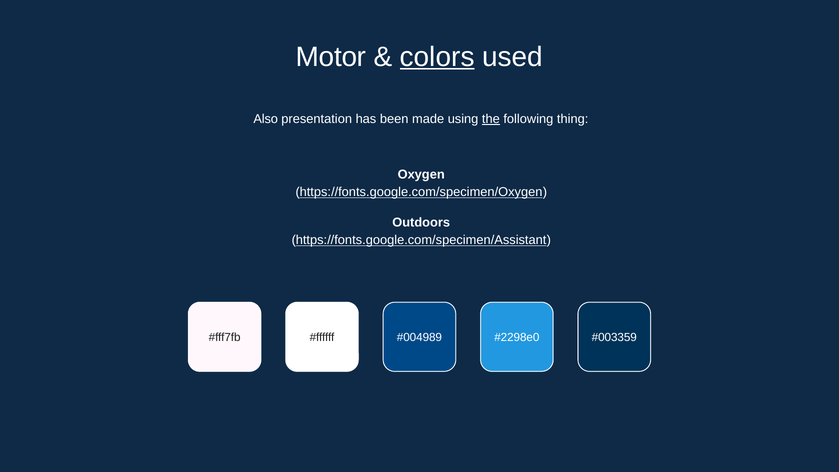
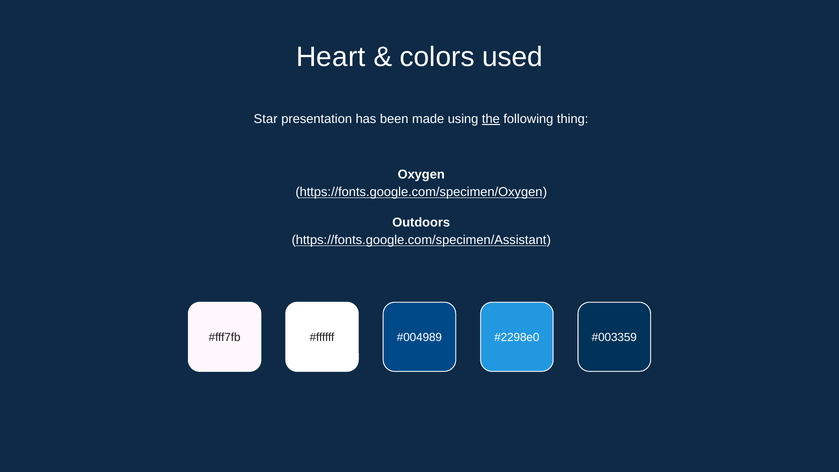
Motor: Motor -> Heart (331, 57)
colors underline: present -> none (437, 57)
Also: Also -> Star (266, 119)
